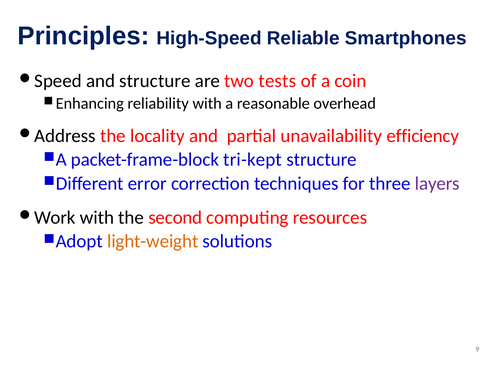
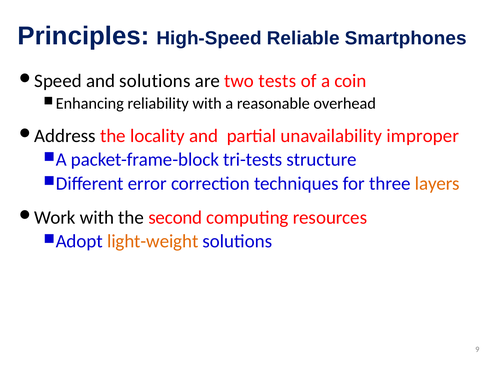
and structure: structure -> solutions (155, 81)
efficiency: efficiency -> improper (423, 136)
tri-kept: tri-kept -> tri-tests (253, 160)
layers colour: purple -> orange (437, 184)
